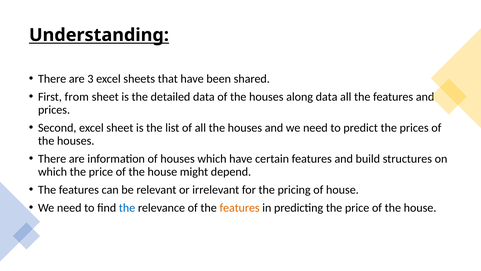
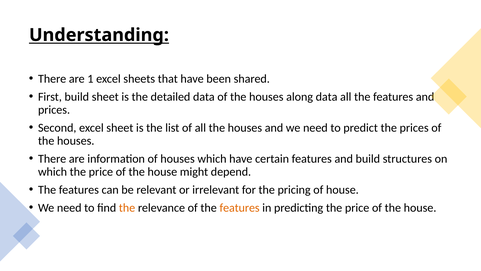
3: 3 -> 1 (90, 79)
First from: from -> build (77, 97)
the colour: blue -> orange (127, 207)
